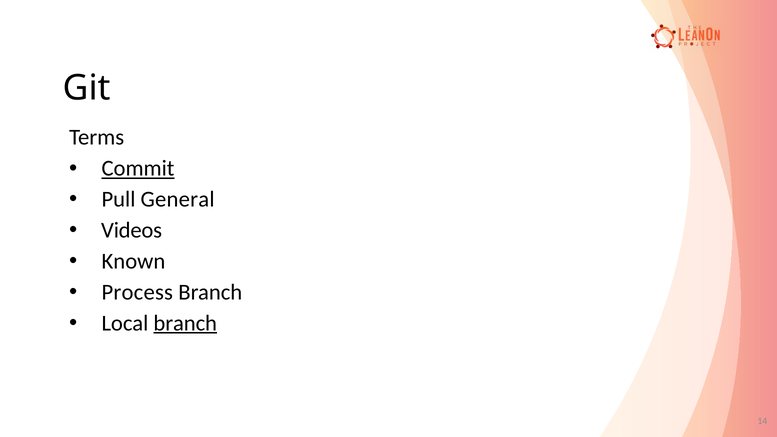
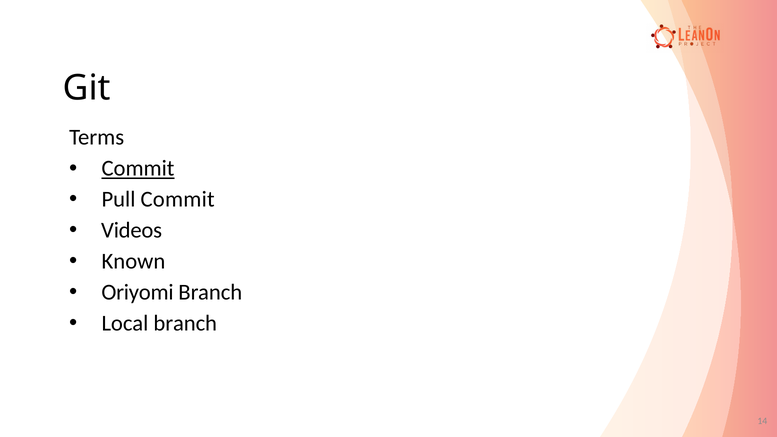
Pull General: General -> Commit (178, 199)
Process: Process -> Oriyomi (137, 292)
branch underline: present -> none (185, 323)
